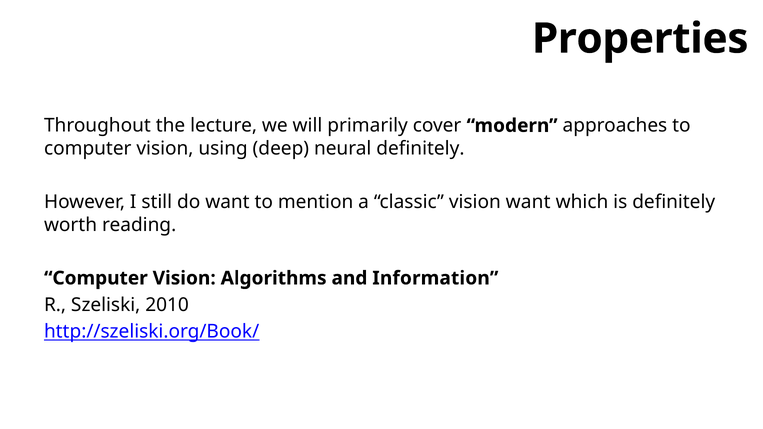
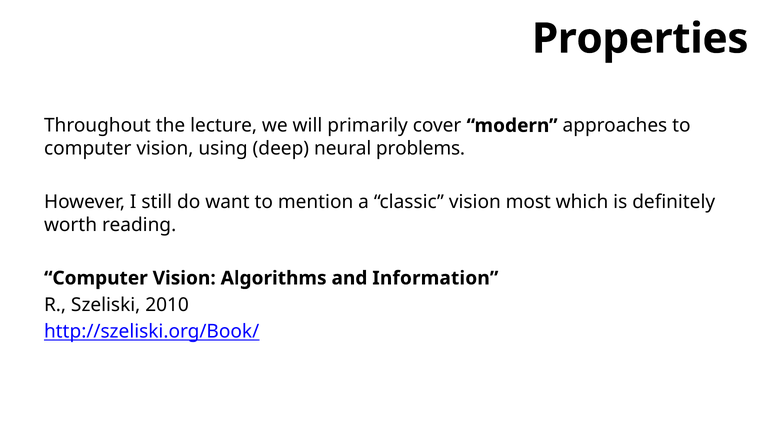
neural definitely: definitely -> problems (421, 149)
vision want: want -> most (528, 202)
